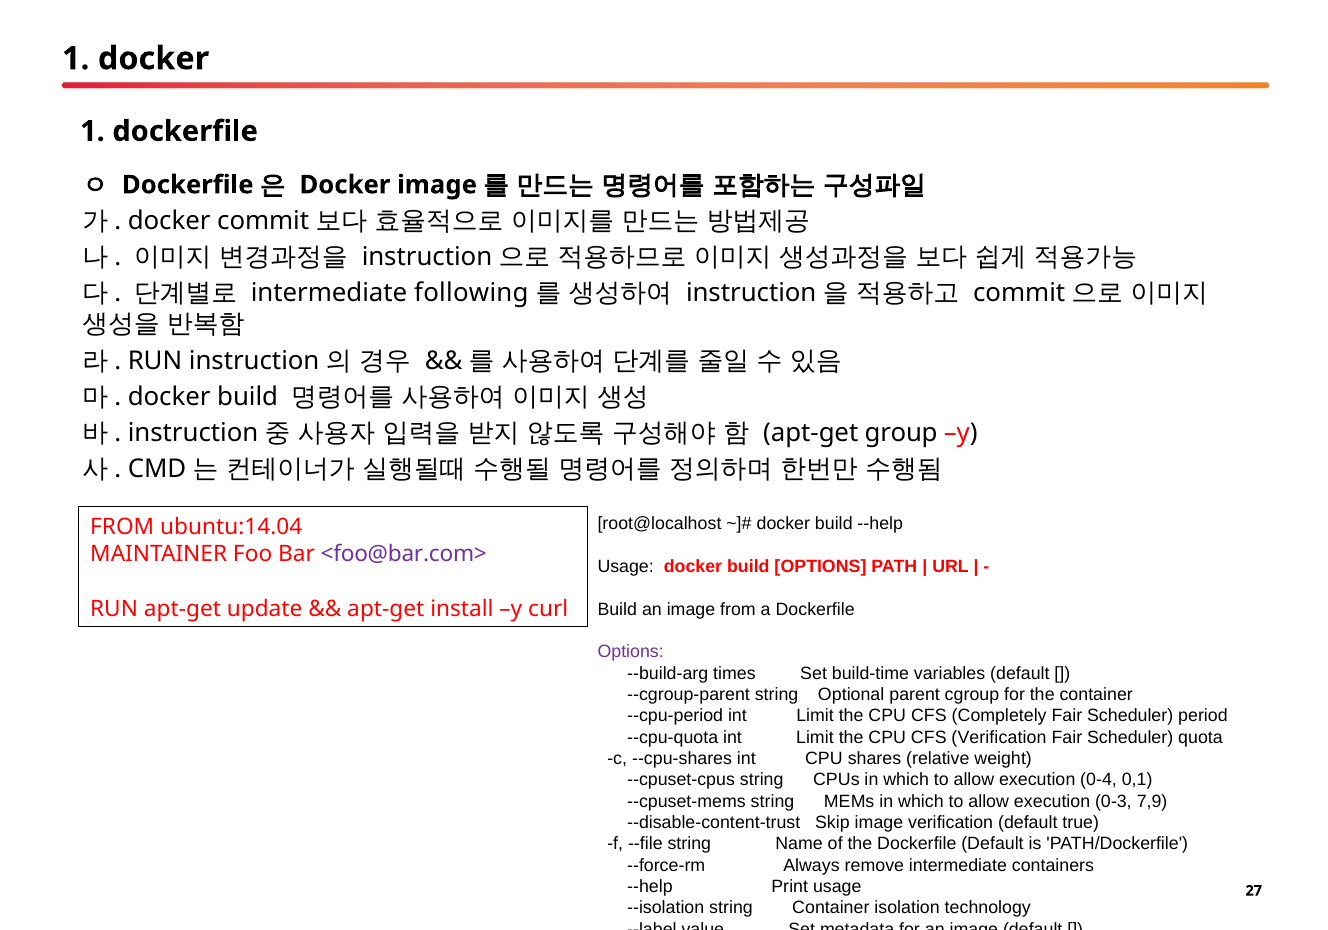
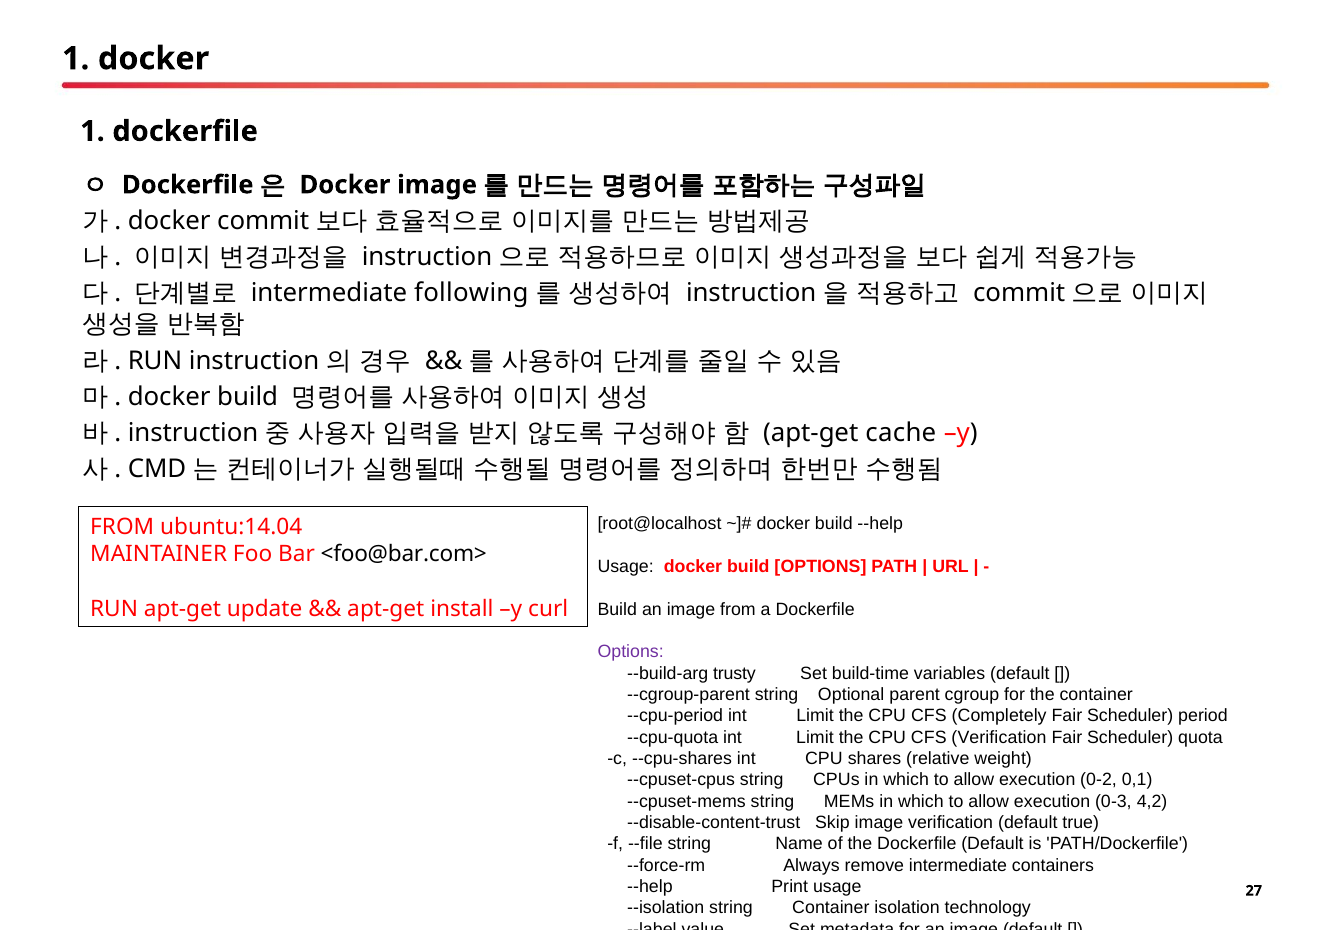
apt-get group: group -> cache (901, 433)
<foo@bar.com> colour: purple -> black (404, 554)
times: times -> trusty (735, 673)
0-4: 0-4 -> 0-2 (1099, 780)
7,9: 7,9 -> 4,2 (1152, 801)
